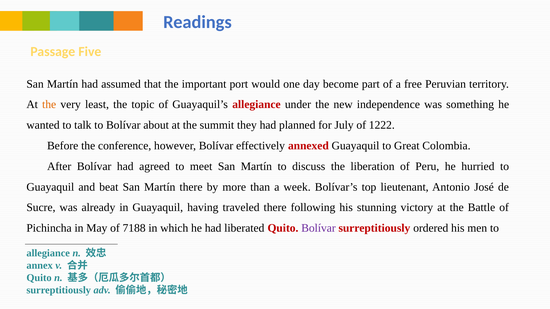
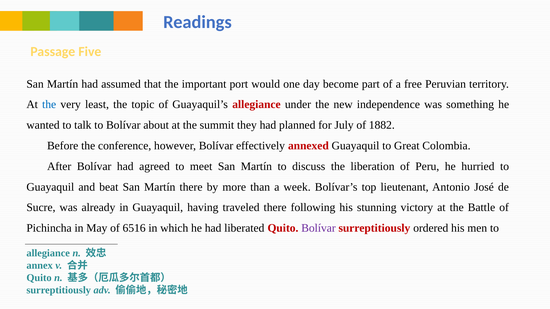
the colour: orange -> blue (49, 105)
1222: 1222 -> 1882 (382, 125)
7188: 7188 -> 6516 (134, 228)
